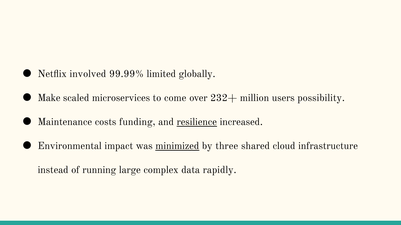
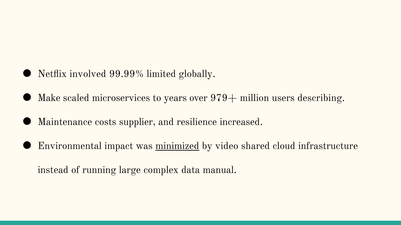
come: come -> years (175, 98)
232+: 232+ -> 979+ (224, 98)
possibility: possibility -> describing (321, 98)
funding: funding -> supplier (137, 122)
resilience underline: present -> none (197, 122)
three: three -> video (227, 146)
rapidly: rapidly -> manual (220, 170)
